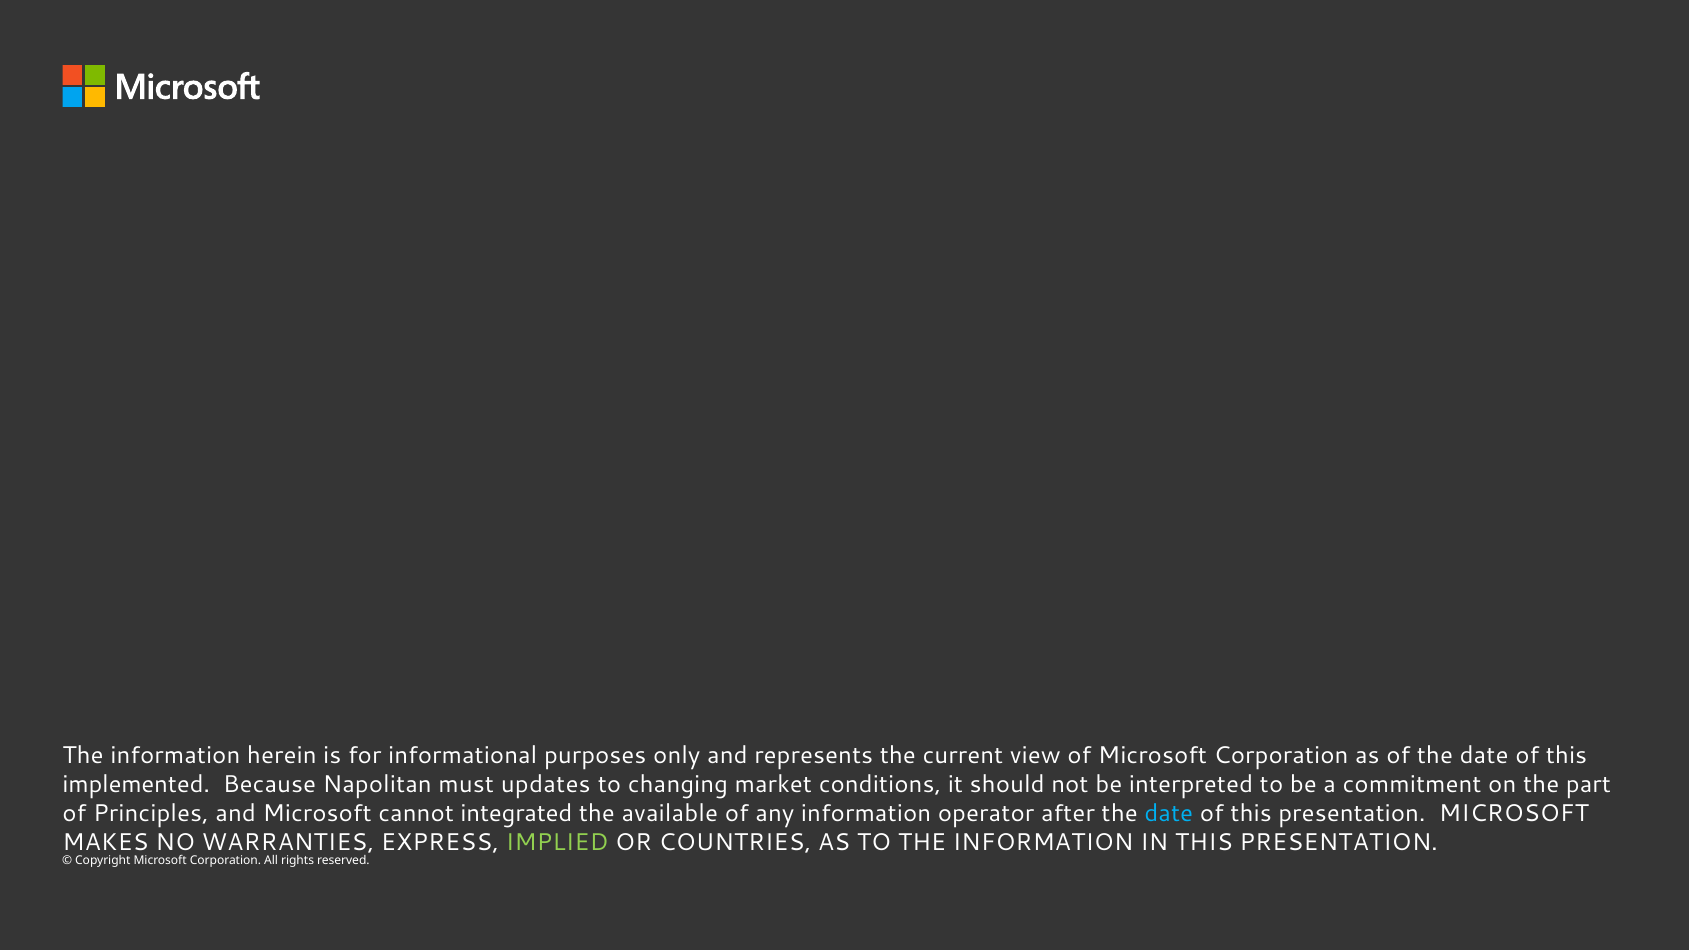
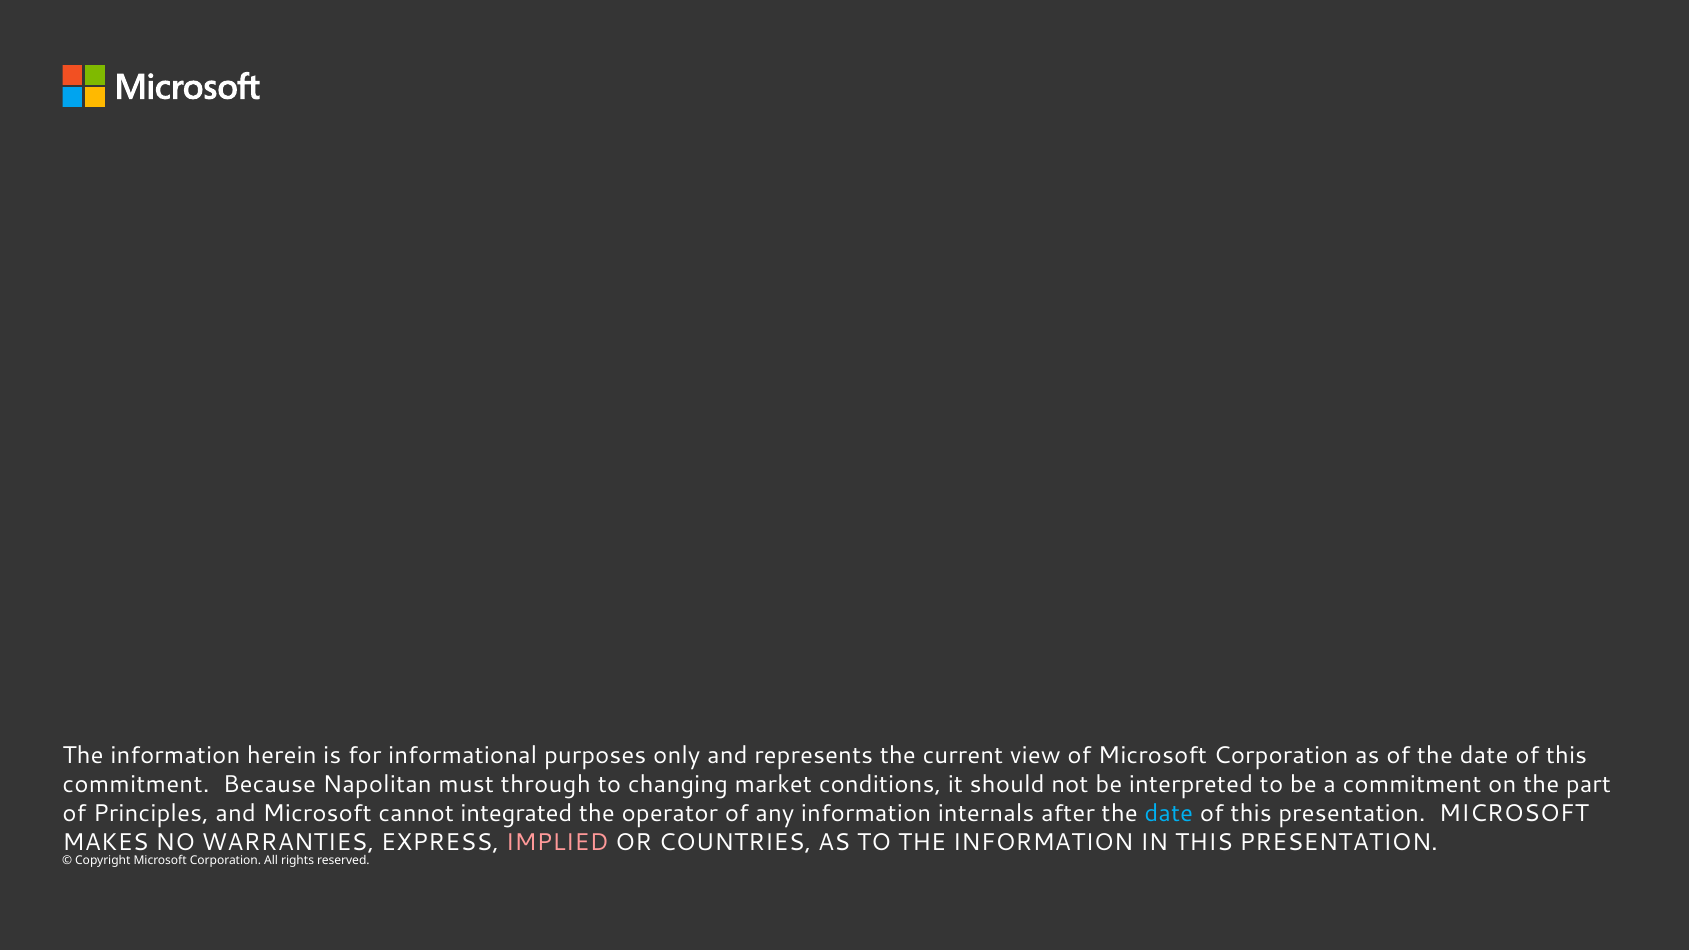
implemented: implemented -> commitment (136, 785)
updates: updates -> through (546, 785)
available: available -> operator (670, 814)
operator: operator -> internals (986, 814)
IMPLIED colour: light green -> pink (557, 843)
